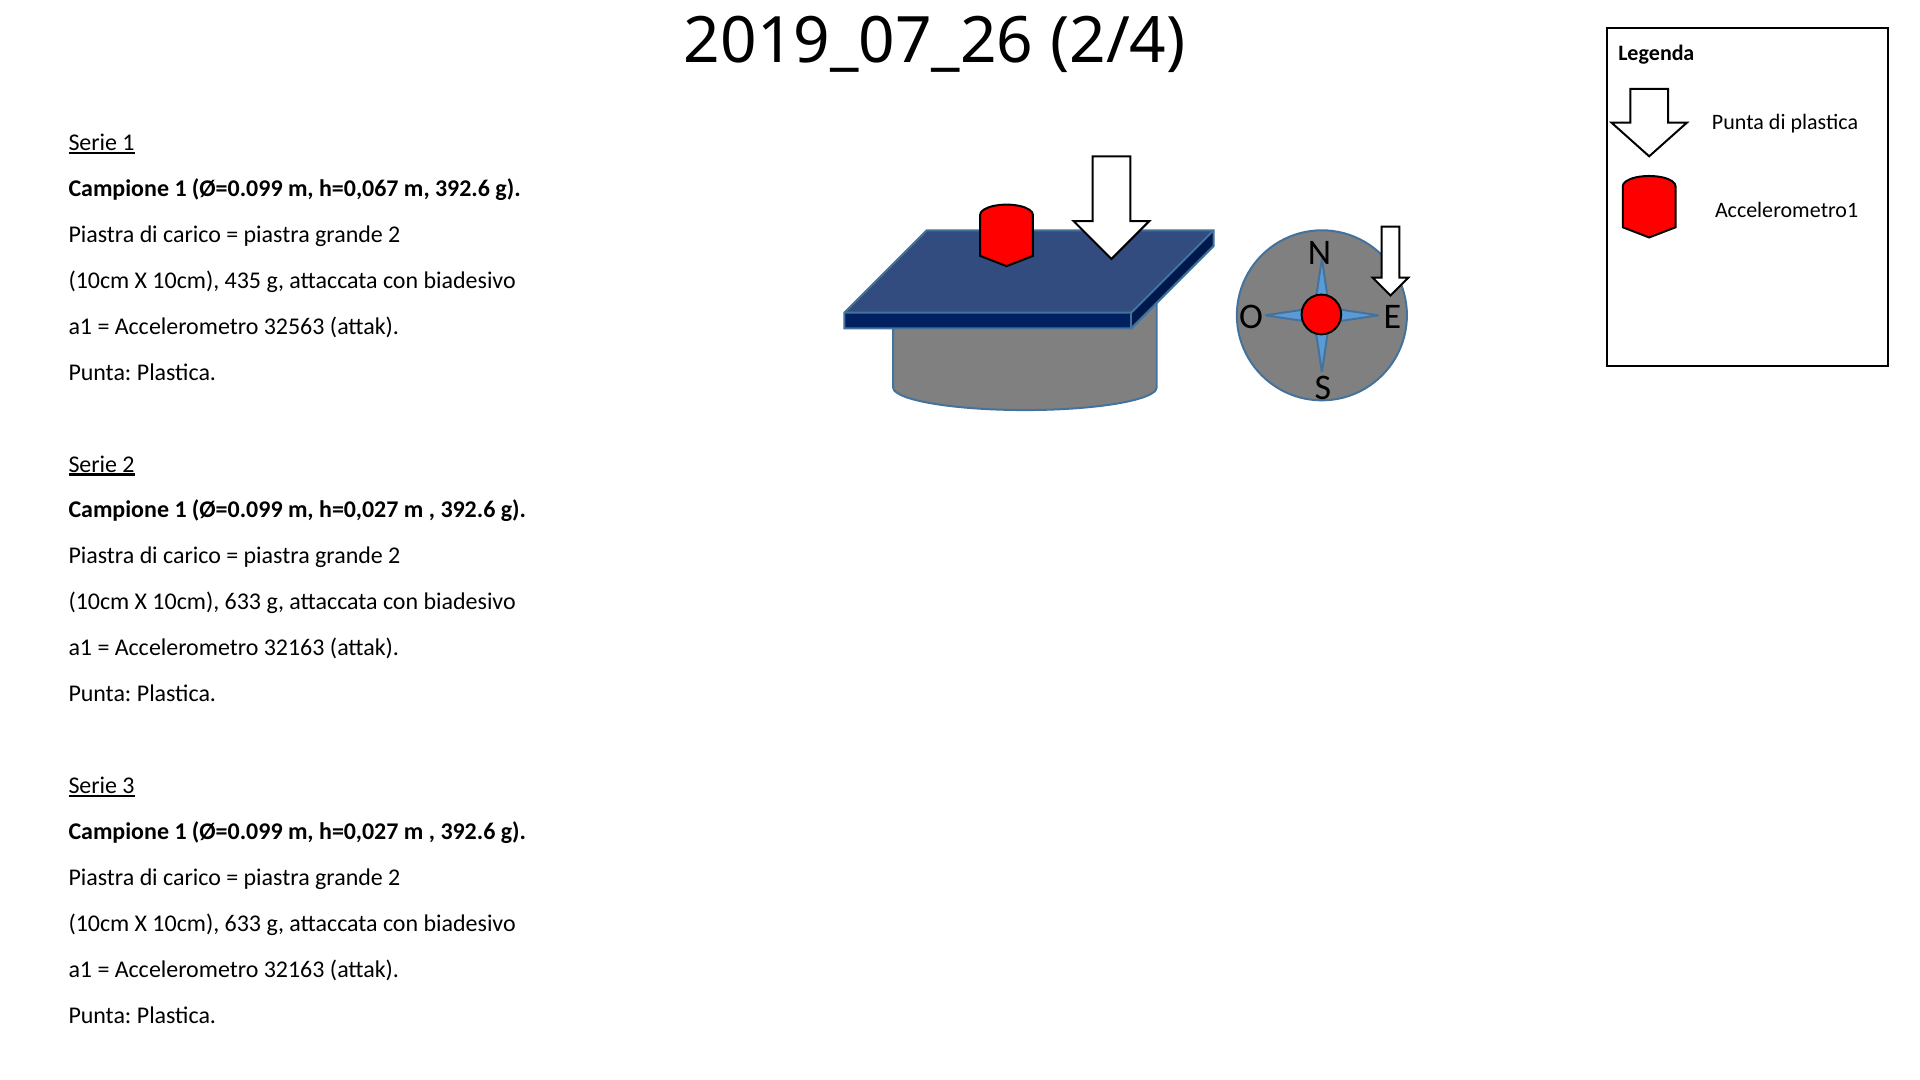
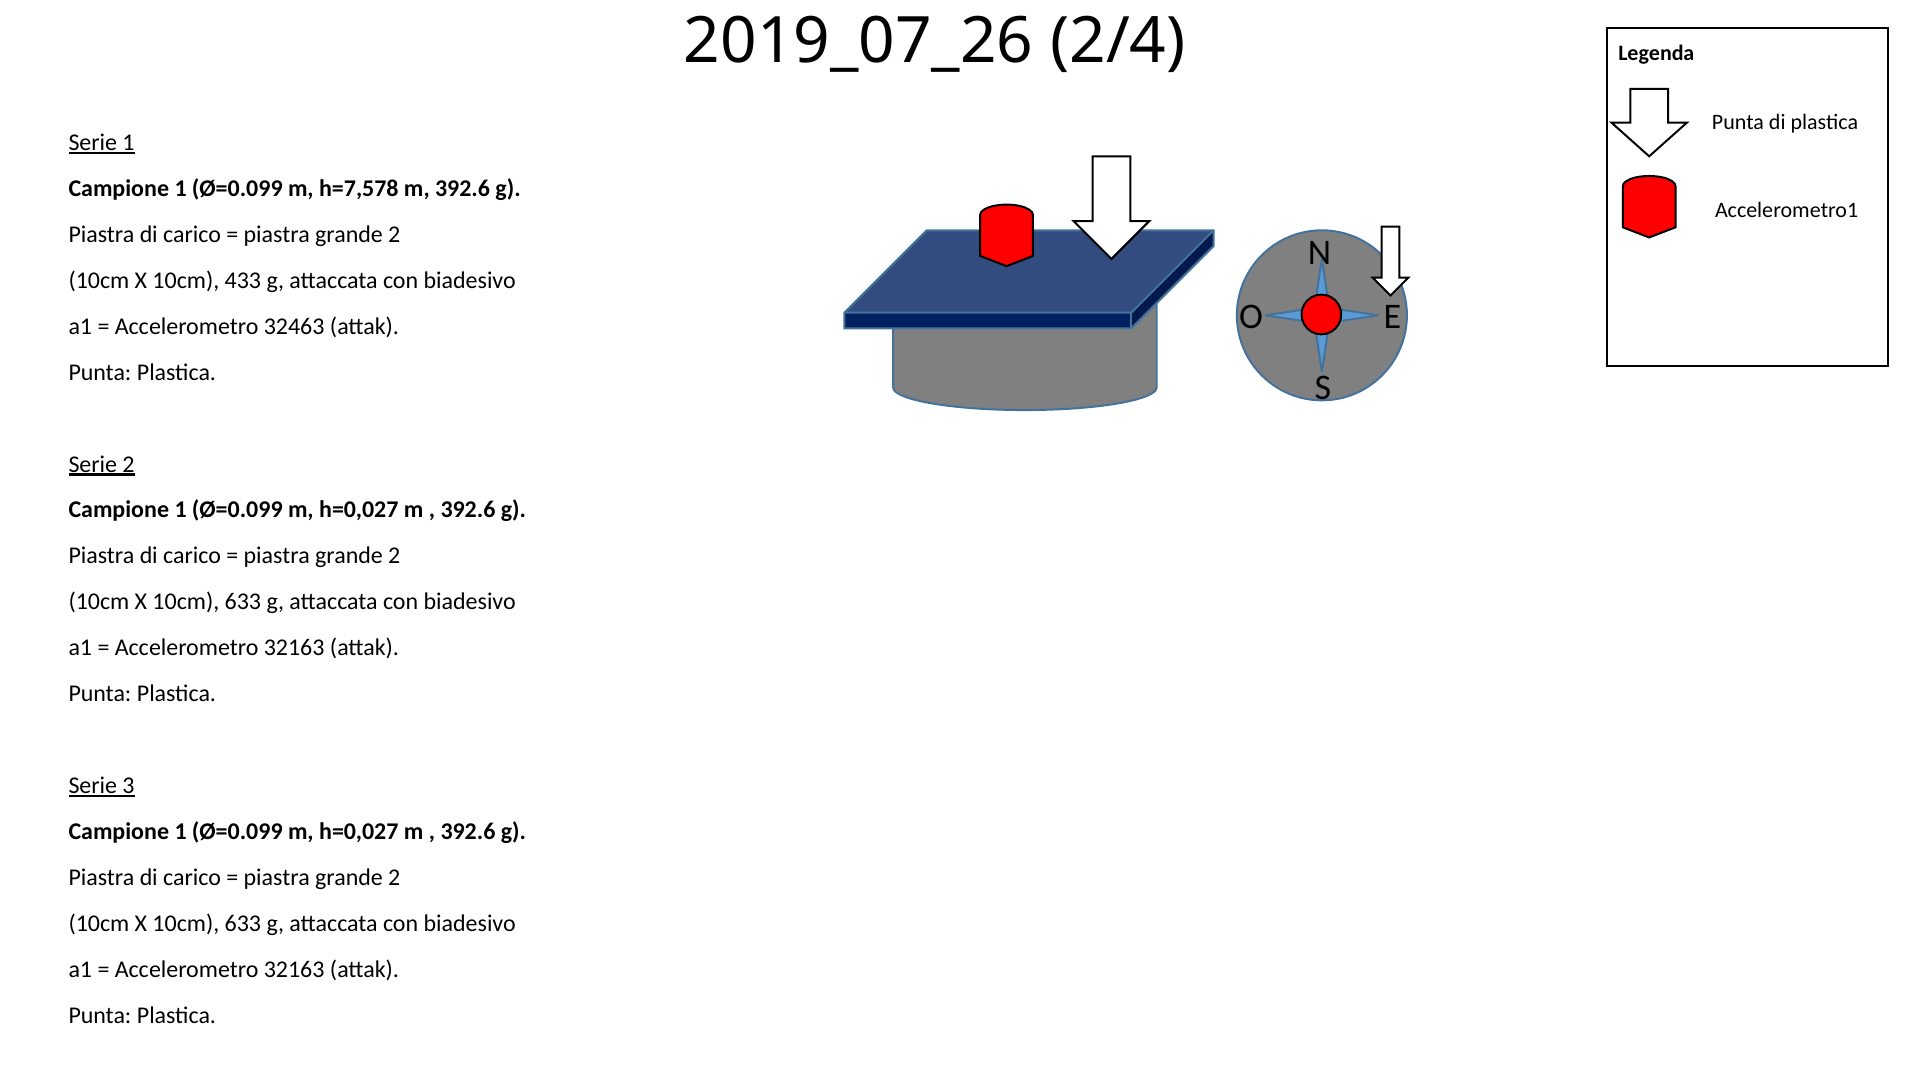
h=0,067: h=0,067 -> h=7,578 (359, 189)
435: 435 -> 433 (243, 280)
32563: 32563 -> 32463 (294, 326)
